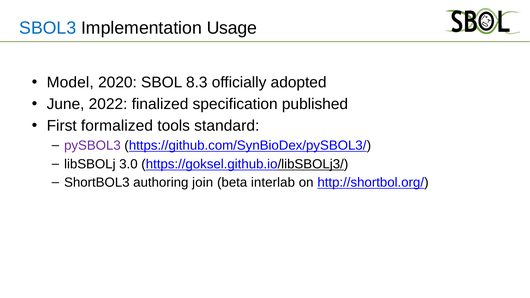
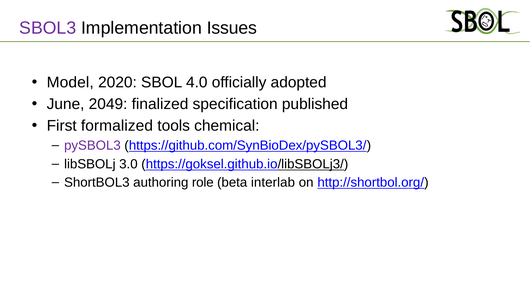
SBOL3 colour: blue -> purple (48, 28)
Usage: Usage -> Issues (232, 28)
8.3: 8.3 -> 4.0 (197, 83)
2022: 2022 -> 2049 (108, 104)
standard: standard -> chemical (227, 126)
join: join -> role (203, 183)
